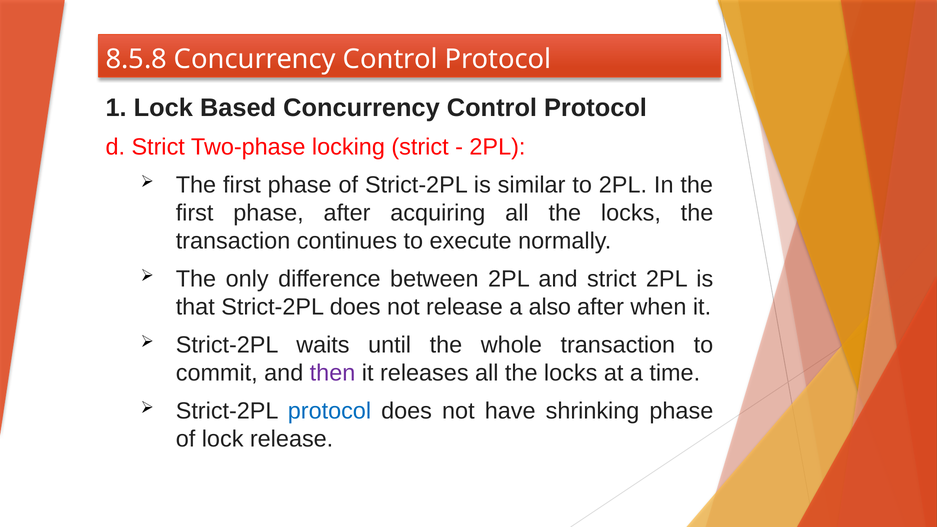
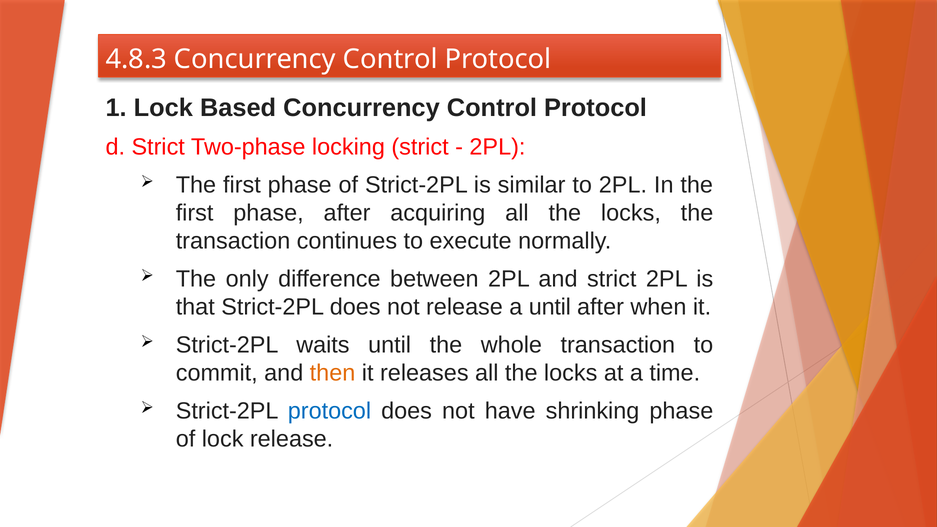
8.5.8: 8.5.8 -> 4.8.3 (136, 59)
a also: also -> until (550, 307)
then colour: purple -> orange (333, 373)
